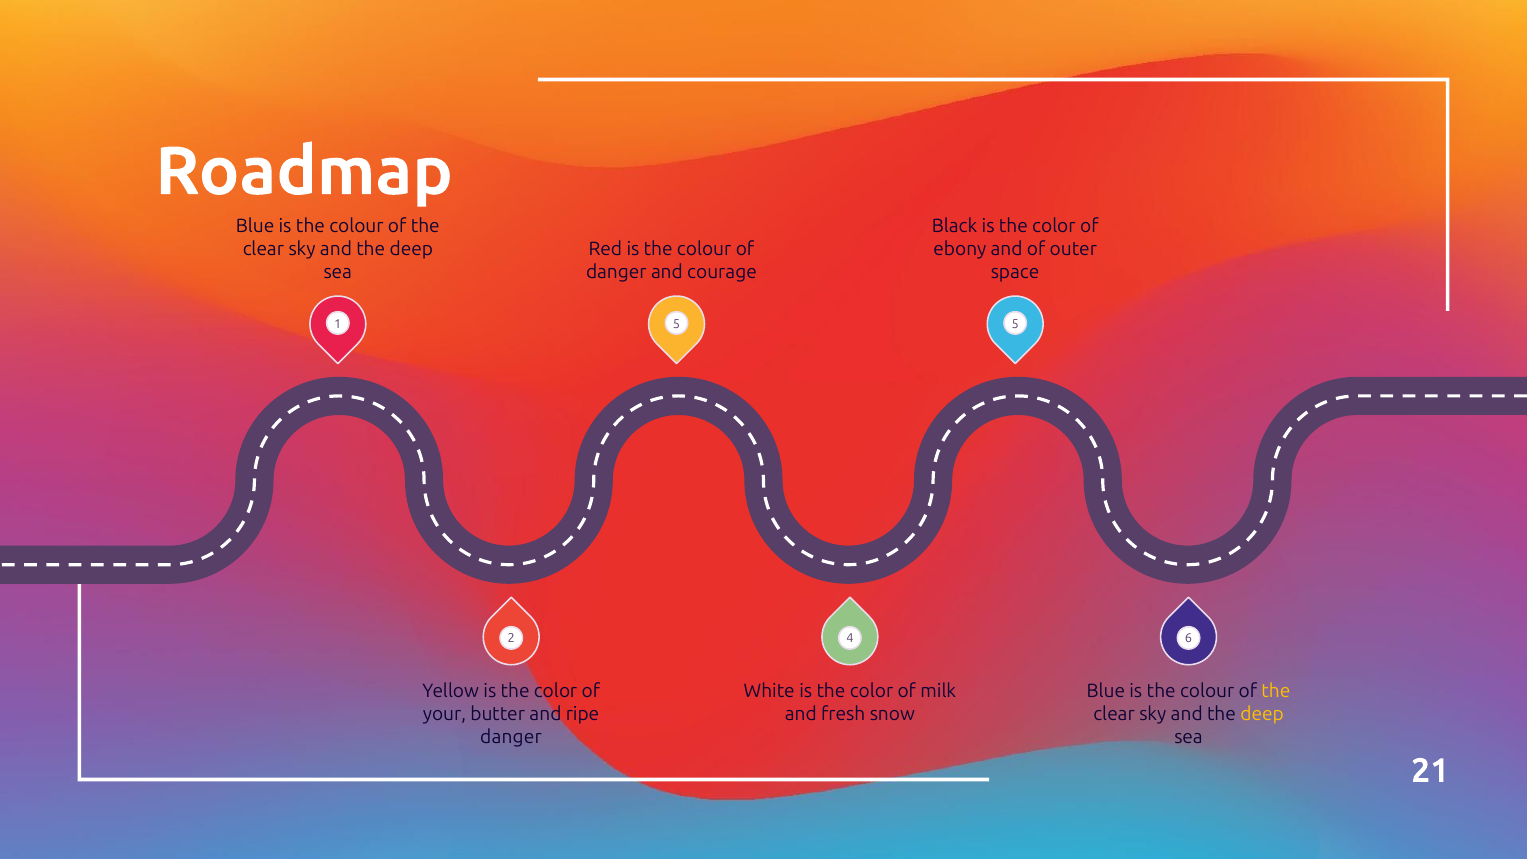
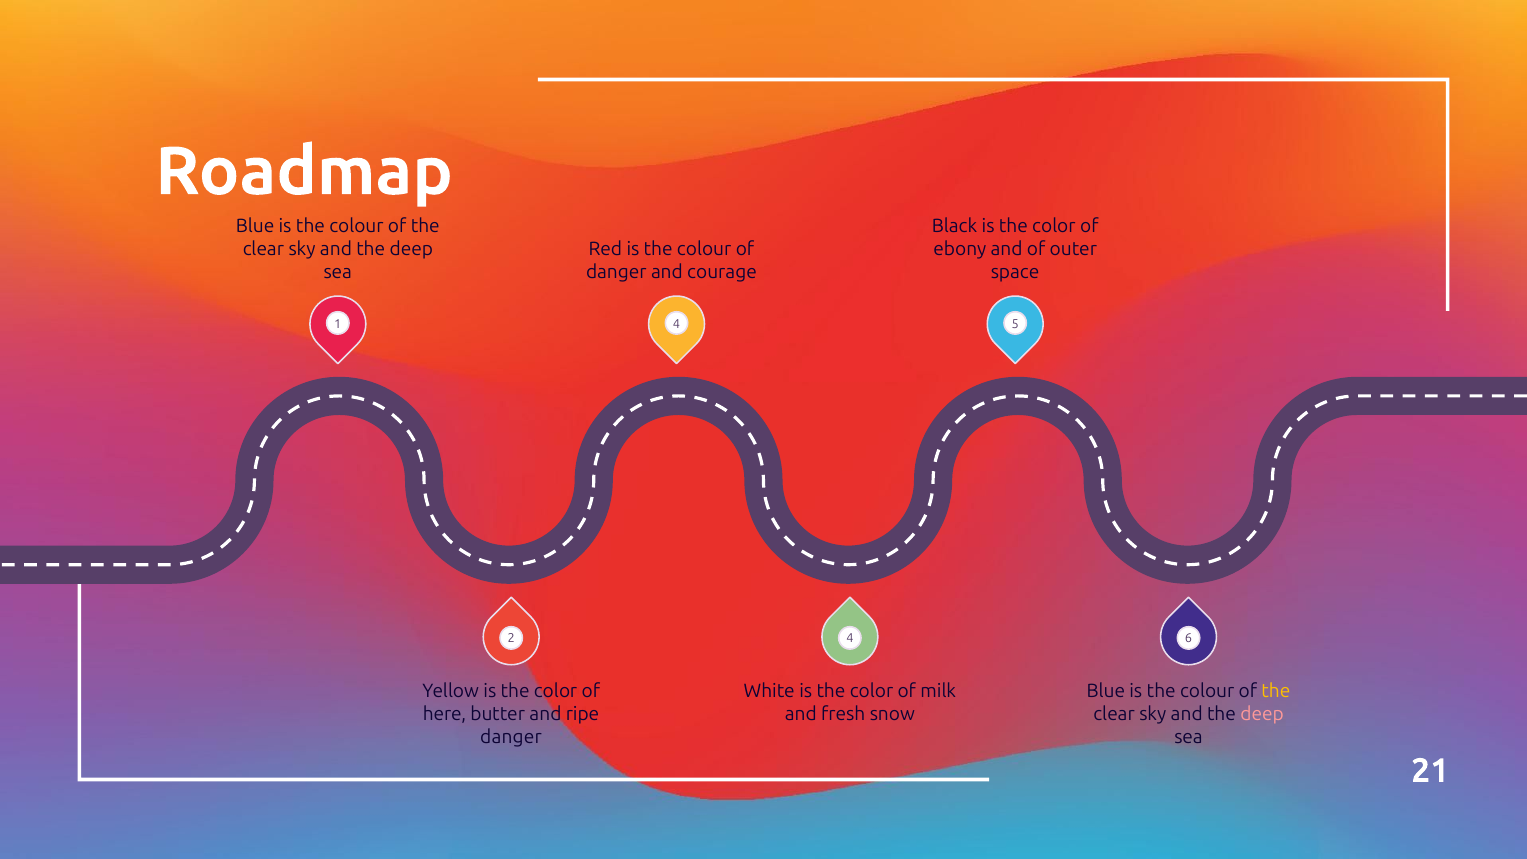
1 5: 5 -> 4 (676, 324)
your: your -> here (445, 714)
deep colour: yellow -> pink (1262, 714)
